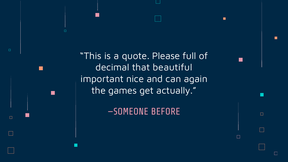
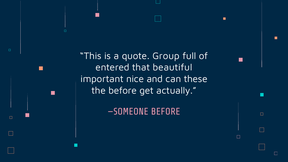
Please: Please -> Group (166, 56)
decimal: decimal -> entered (112, 67)
again: again -> these (196, 79)
the games: games -> before (123, 90)
